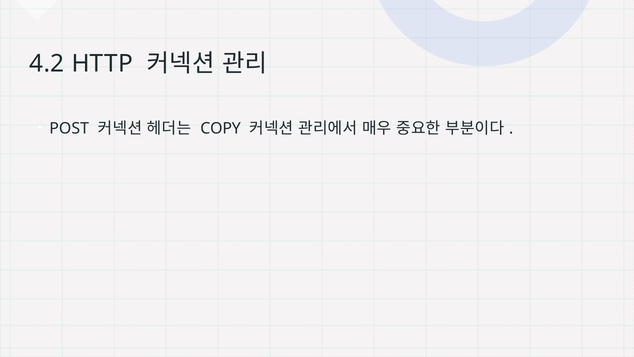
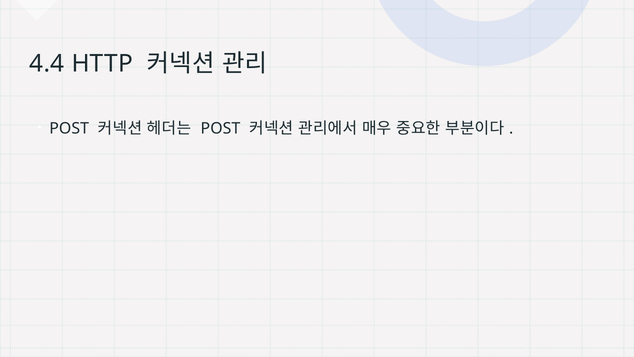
4.2: 4.2 -> 4.4 (47, 64)
COPY: COPY -> POST (220, 129)
